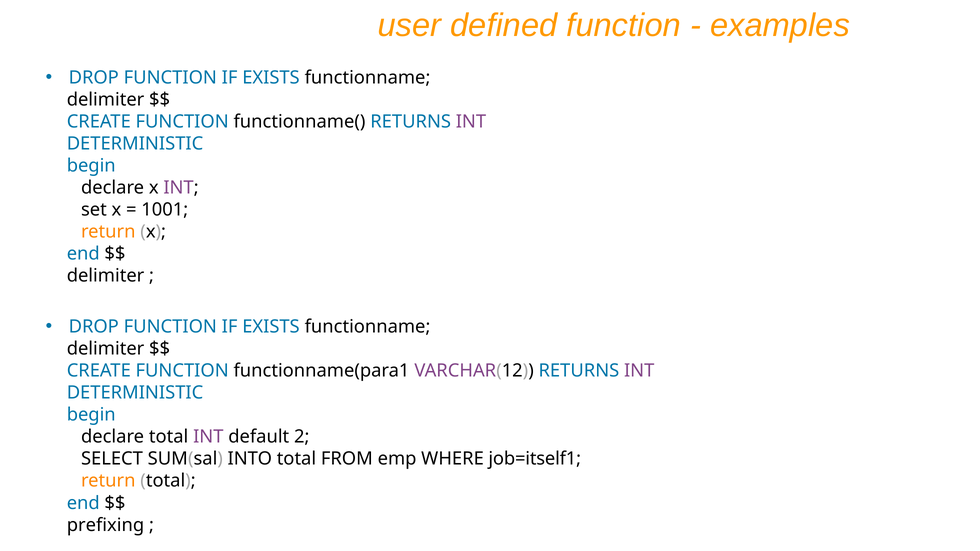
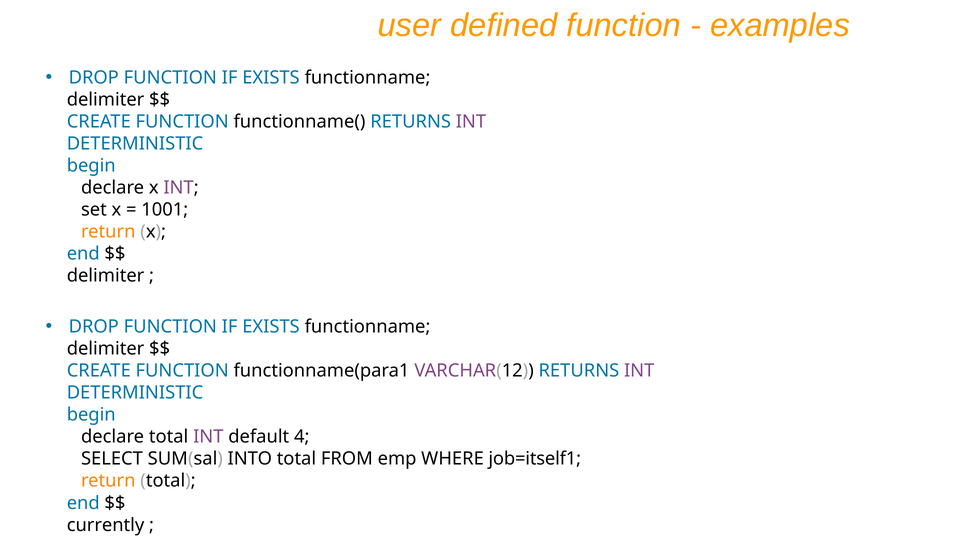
2: 2 -> 4 (302, 437)
prefixing: prefixing -> currently (106, 525)
